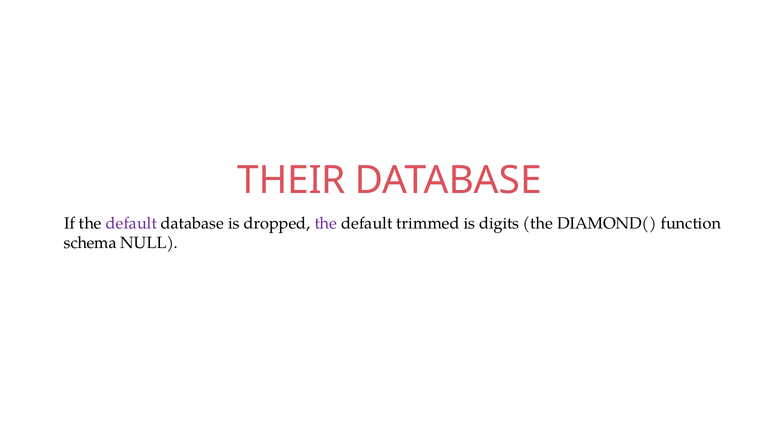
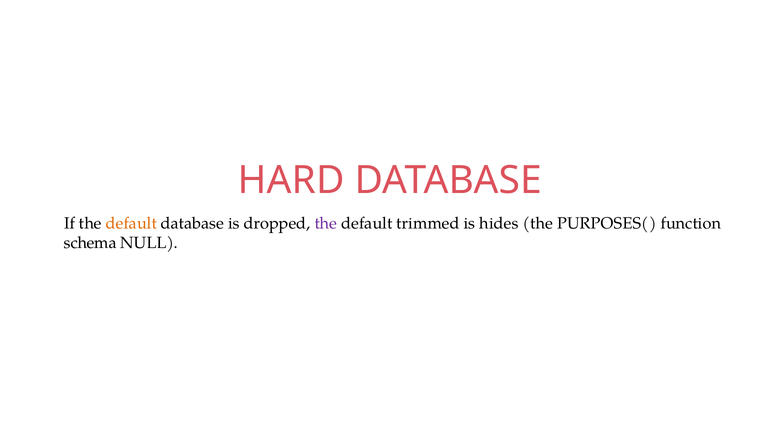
THEIR: THEIR -> HARD (291, 180)
default colour: purple -> orange (131, 223)
digits: digits -> hides (499, 223)
DIAMOND(: DIAMOND( -> PURPOSES( (607, 223)
